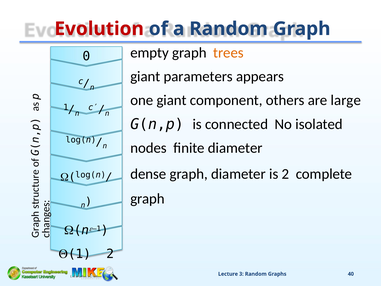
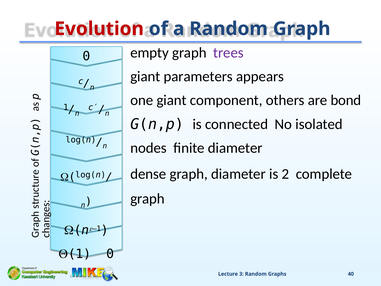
trees colour: orange -> purple (228, 53)
large: large -> bond (346, 100)
(1 2: 2 -> 0 (110, 254)
